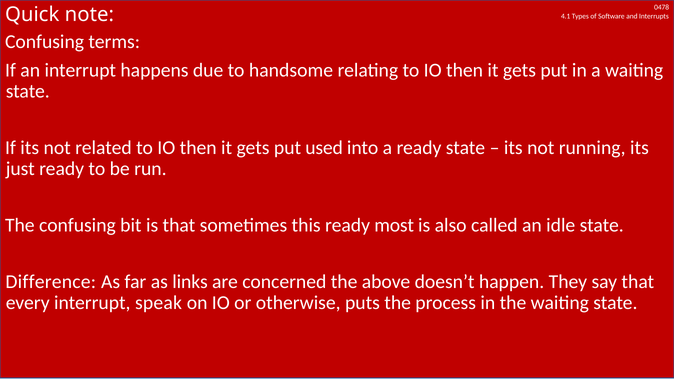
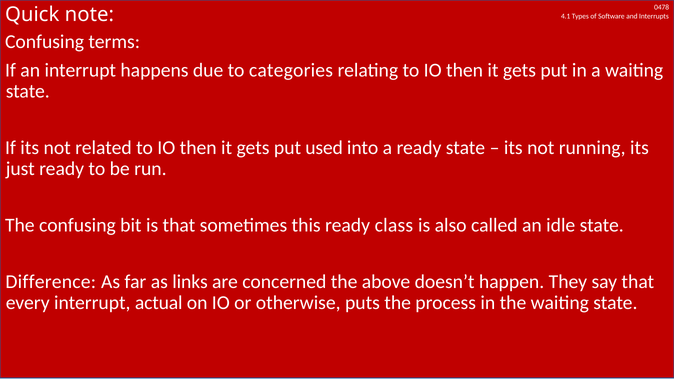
handsome: handsome -> categories (291, 70)
most: most -> class (394, 225)
speak: speak -> actual (159, 303)
